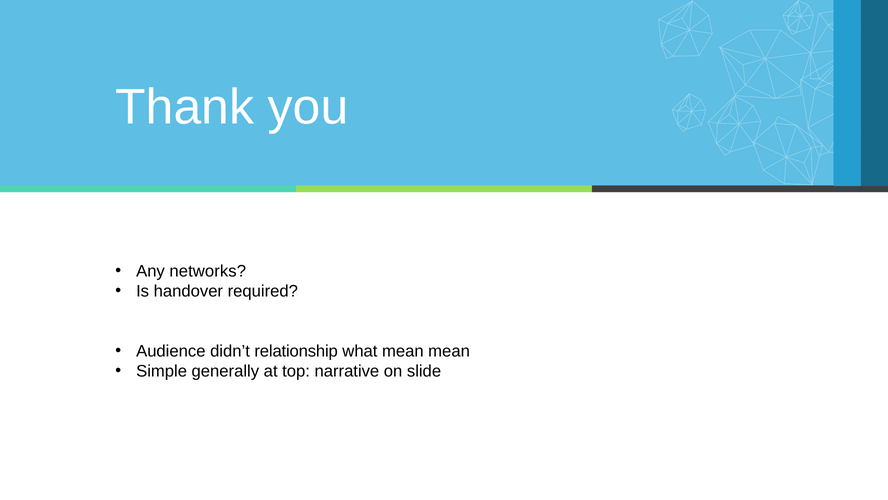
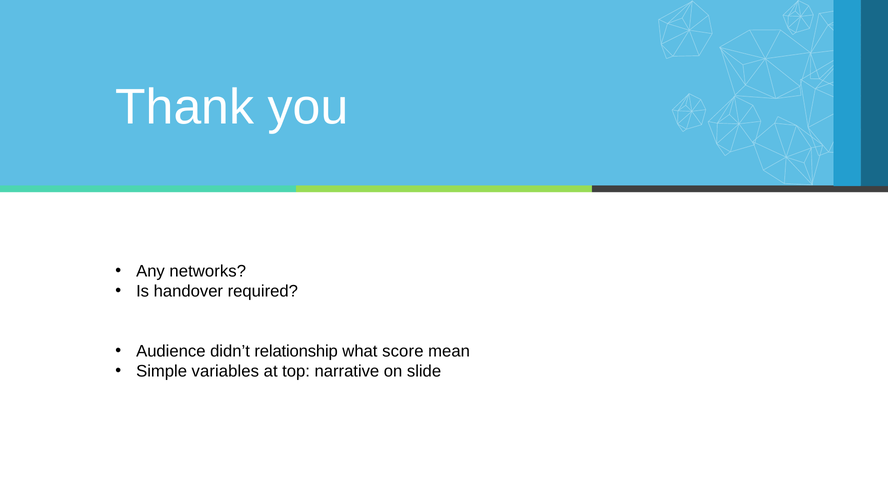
what mean: mean -> score (403, 351)
generally: generally -> variables (225, 371)
